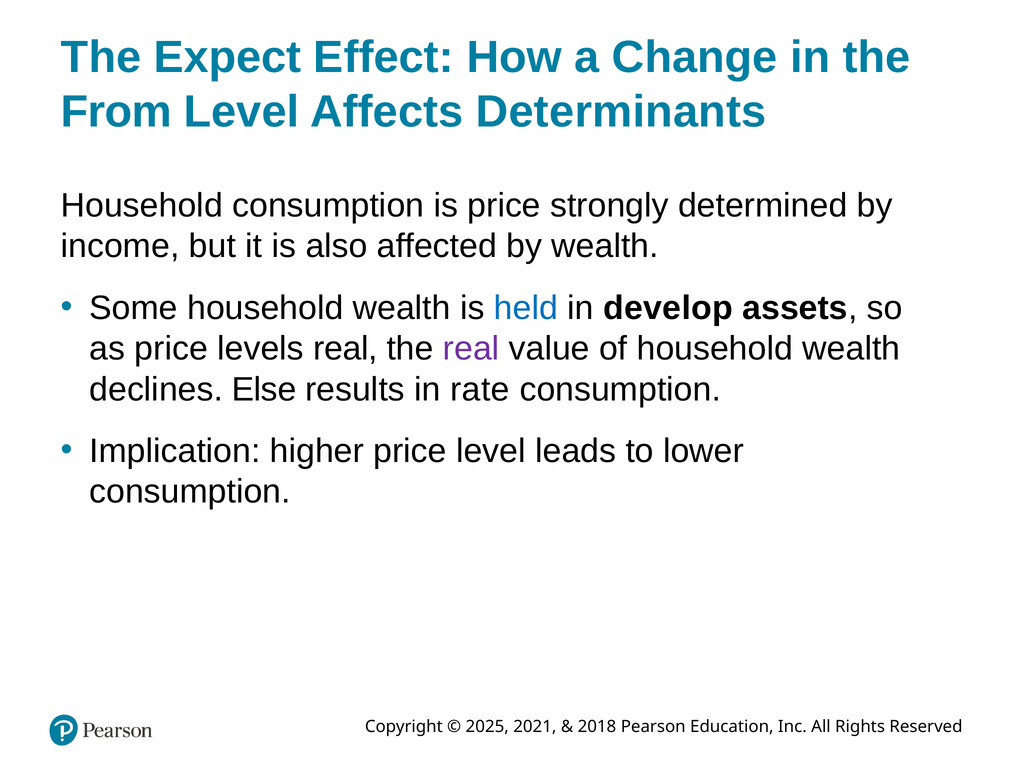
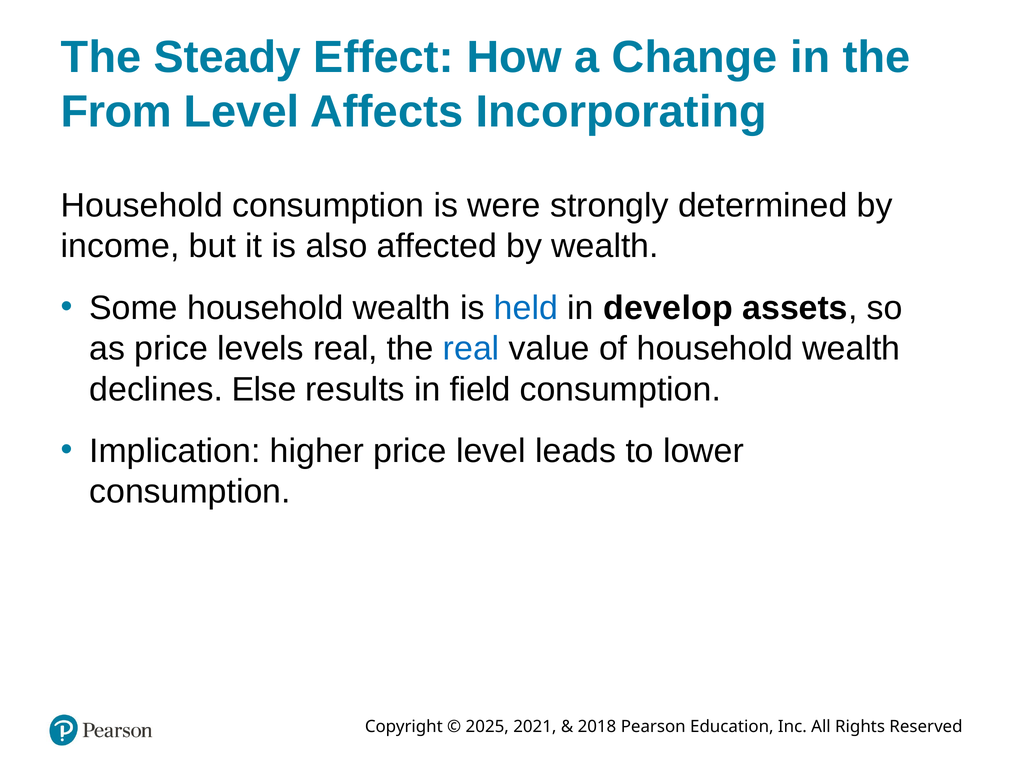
Expect: Expect -> Steady (227, 57)
Determinants: Determinants -> Incorporating (621, 112)
is price: price -> were (504, 206)
real colour: purple -> blue (471, 349)
rate: rate -> field (480, 389)
